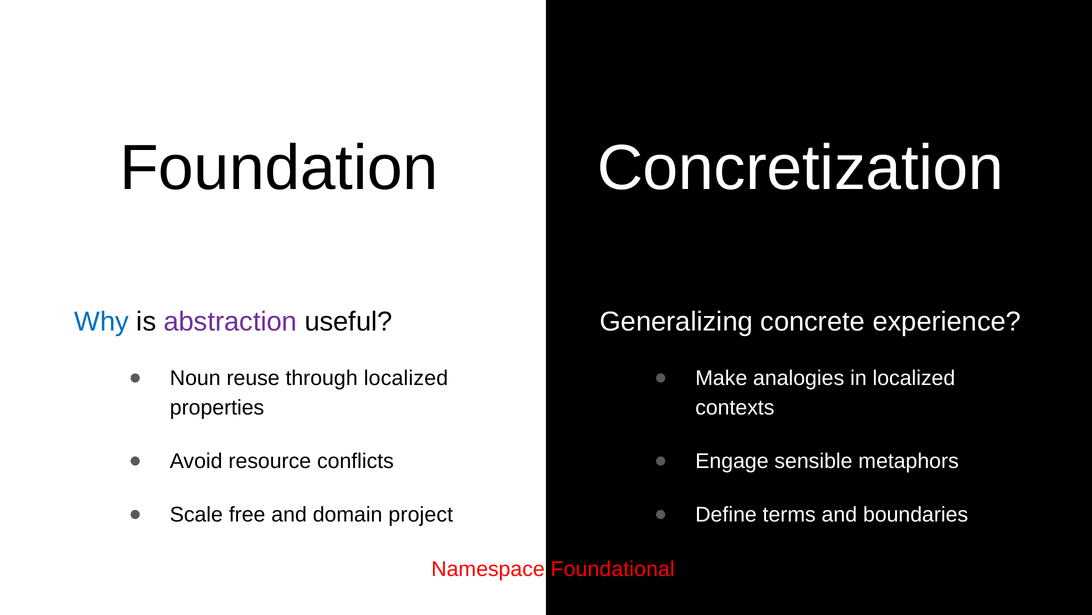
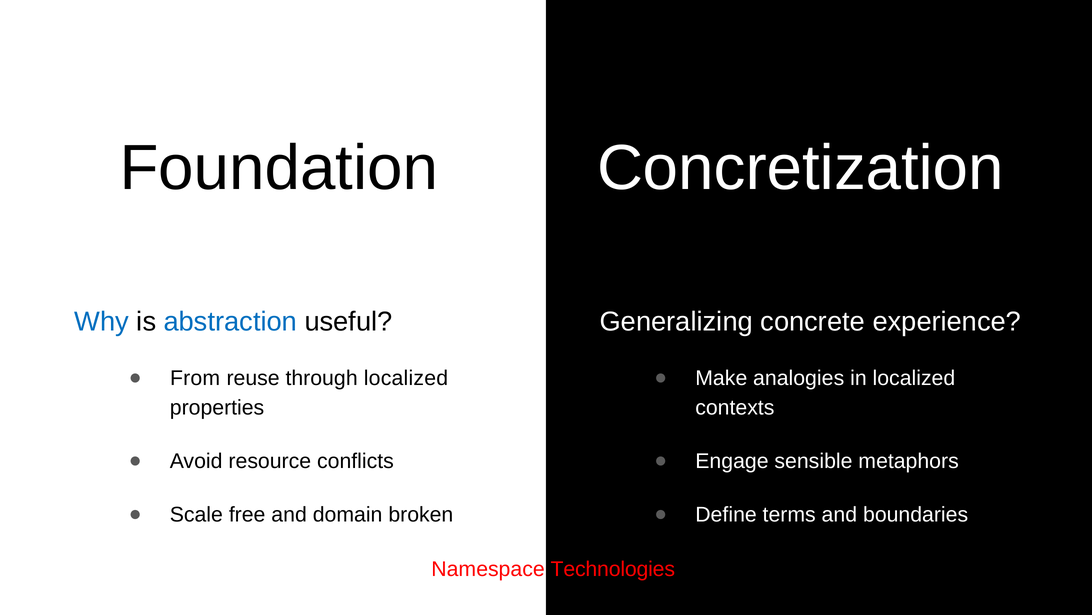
abstraction colour: purple -> blue (230, 321)
Noun: Noun -> From (195, 378)
project: project -> broken (421, 514)
Foundational: Foundational -> Technologies (613, 569)
